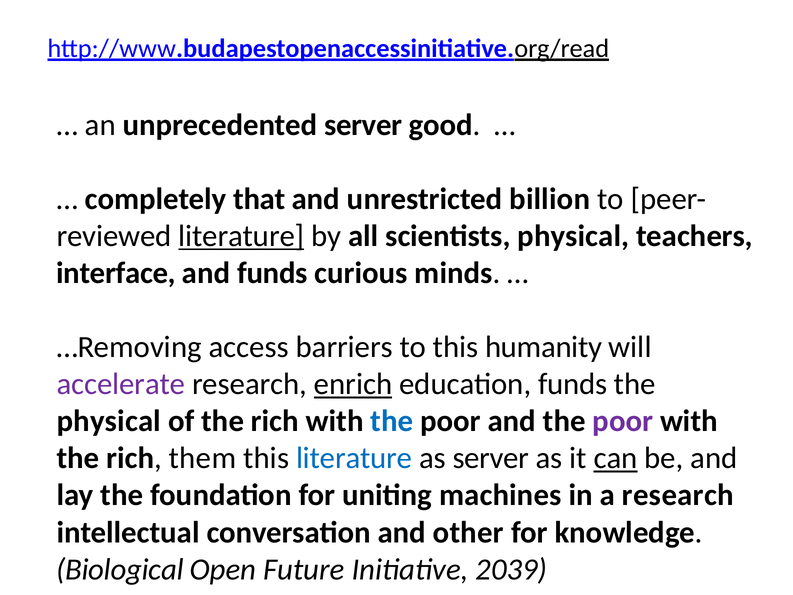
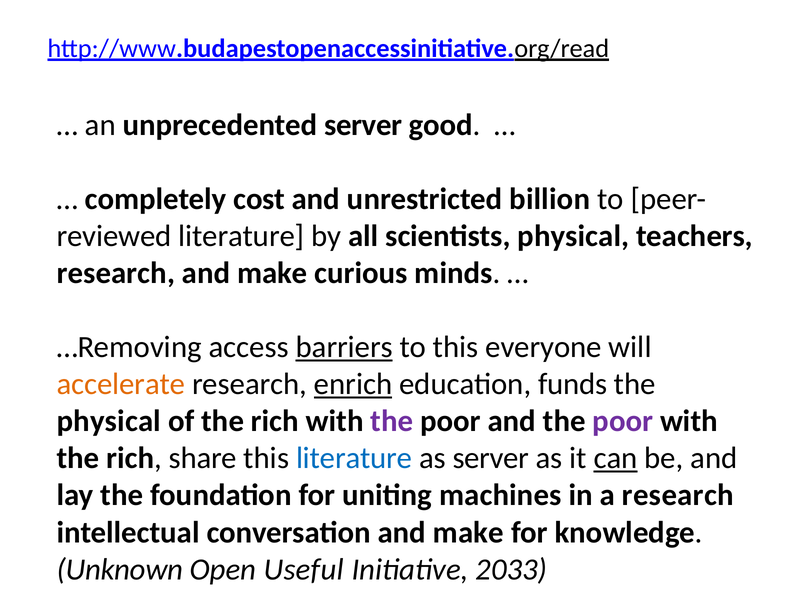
that: that -> cost (259, 199)
literature underline: present -> none (241, 236)
interface: interface -> research (116, 273)
funds: funds -> make (272, 273)
barriers underline: none -> present (344, 347)
humanity: humanity -> everyone (543, 347)
accelerate colour: purple -> orange (121, 384)
the colour: blue -> purple (392, 421)
them: them -> share (203, 458)
conversation and other: other -> make (468, 532)
Biological: Biological -> Unknown (120, 569)
Future: Future -> Useful (304, 569)
2039: 2039 -> 2033 (511, 569)
